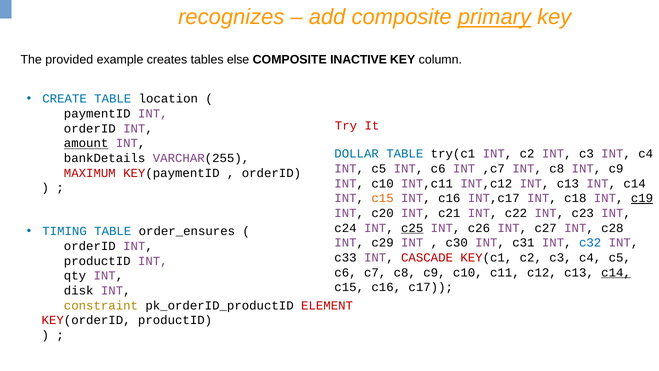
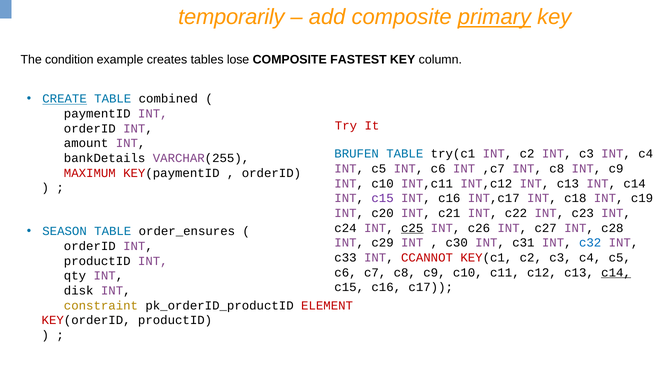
recognizes: recognizes -> temporarily (231, 17)
provided: provided -> condition (69, 60)
else: else -> lose (238, 60)
INACTIVE: INACTIVE -> FASTEST (358, 60)
CREATE underline: none -> present (65, 99)
location: location -> combined (168, 99)
amount underline: present -> none (86, 143)
DOLLAR: DOLLAR -> BRUFEN (357, 154)
c15 colour: orange -> purple (383, 198)
c19 underline: present -> none (642, 198)
TIMING: TIMING -> SEASON (65, 231)
CASCADE: CASCADE -> CCANNOT (427, 257)
